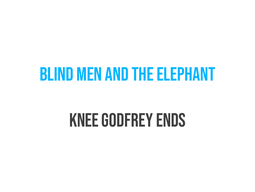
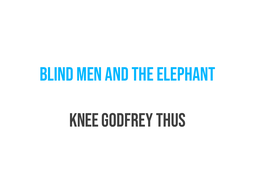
Ends: Ends -> Thus (171, 120)
